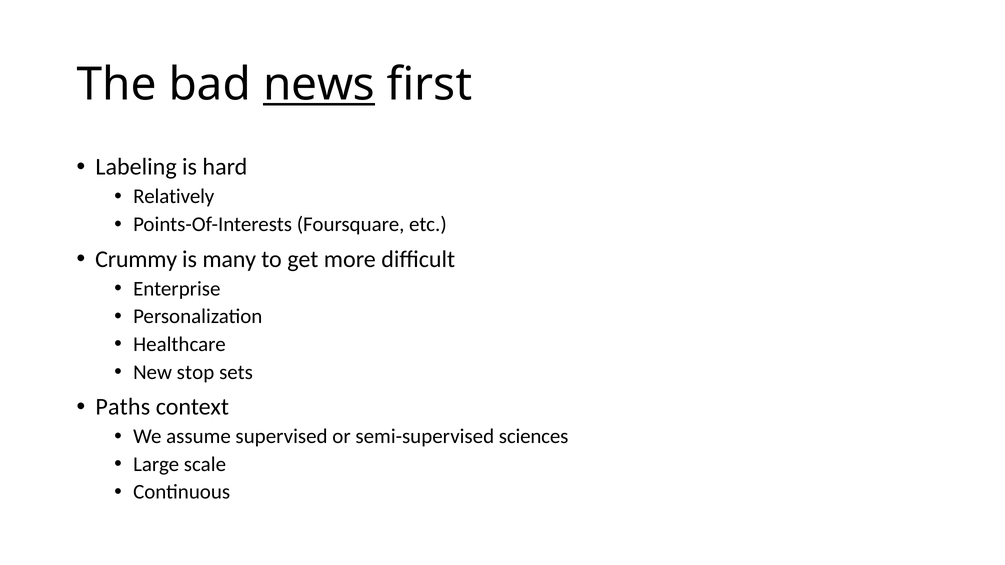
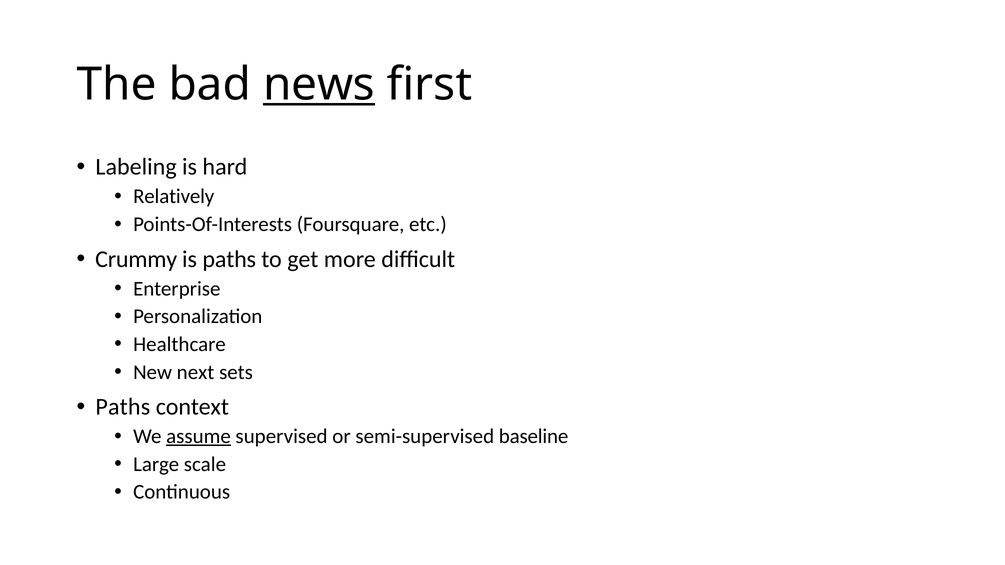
is many: many -> paths (229, 259)
stop: stop -> next (196, 372)
assume underline: none -> present (198, 437)
sciences: sciences -> baseline (534, 437)
